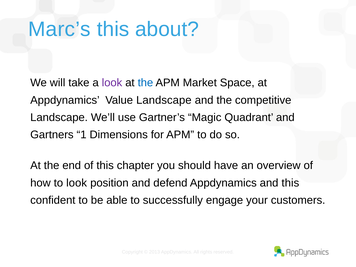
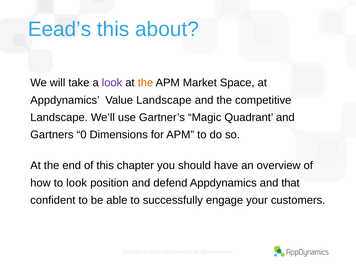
Marc’s: Marc’s -> Eead’s (59, 29)
the colour: blue -> orange (145, 83)
1: 1 -> 0 (82, 135)
and this: this -> that (290, 183)
